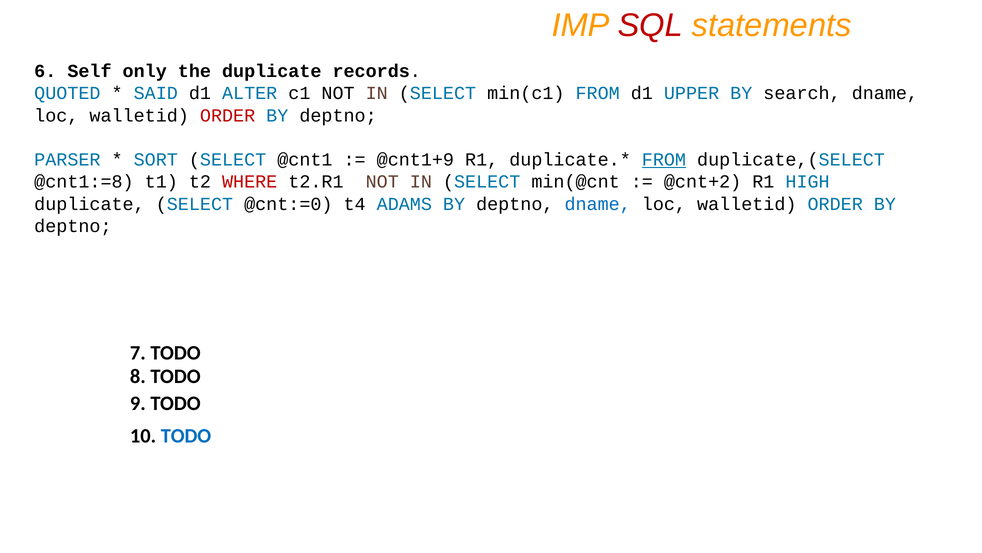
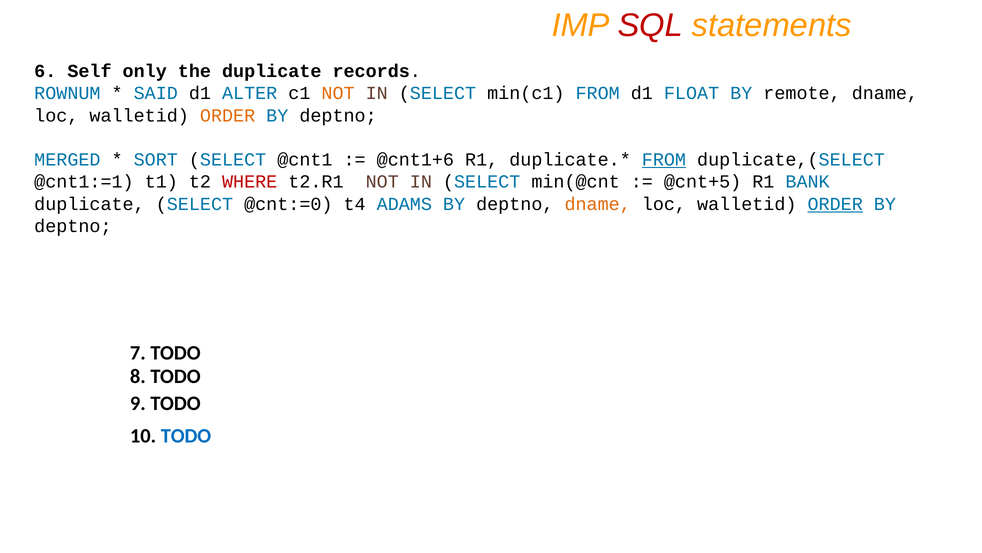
QUOTED: QUOTED -> ROWNUM (67, 93)
NOT colour: black -> orange (338, 93)
UPPER: UPPER -> FLOAT (692, 93)
search: search -> remote (802, 93)
ORDER colour: red -> orange (228, 115)
PARSER: PARSER -> MERGED (67, 160)
@cnt1+9: @cnt1+9 -> @cnt1+6 (415, 160)
@cnt1:=8: @cnt1:=8 -> @cnt1:=1 (84, 182)
@cnt+2: @cnt+2 -> @cnt+5 (703, 182)
HIGH: HIGH -> BANK (808, 182)
dname colour: blue -> orange (598, 204)
ORDER underline: none -> present (835, 204)
